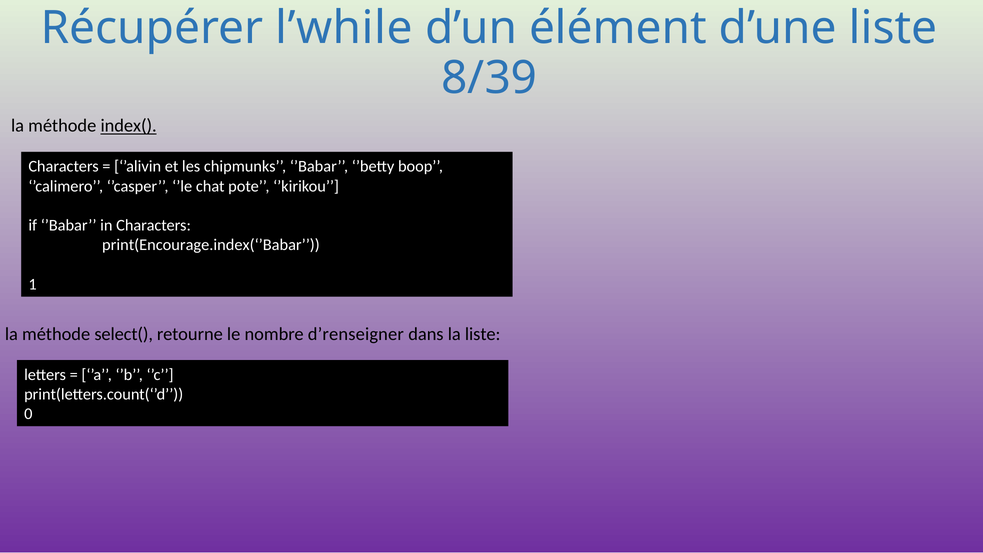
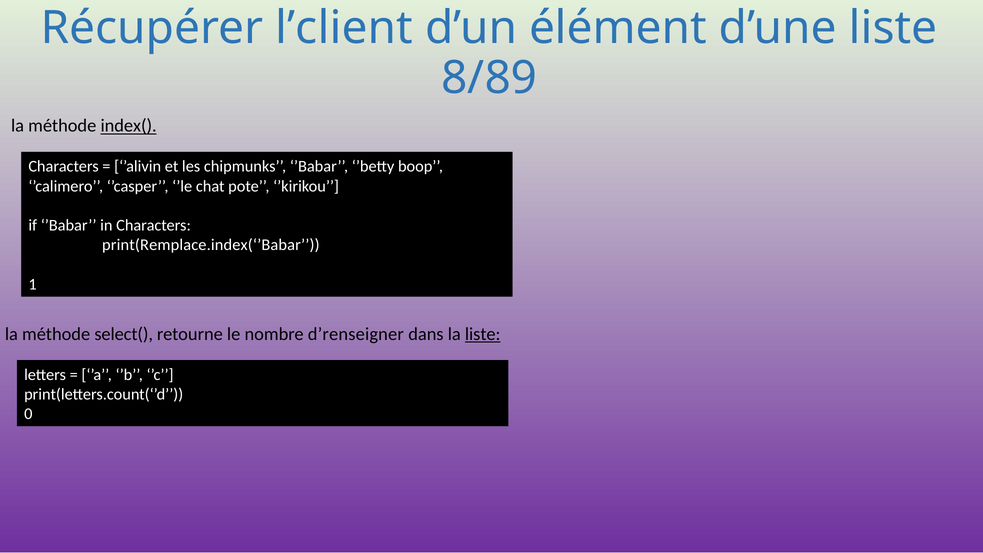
l’while: l’while -> l’client (344, 28)
8/39: 8/39 -> 8/89 (489, 78)
print(Encourage.index(‘’Babar: print(Encourage.index(‘’Babar -> print(Remplace.index(‘’Babar (211, 245)
liste underline: none -> present (483, 334)
